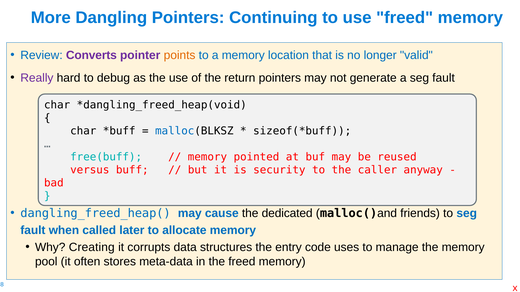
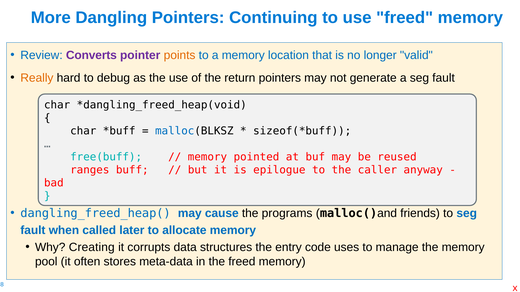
Really colour: purple -> orange (37, 78)
versus: versus -> ranges (90, 170)
security: security -> epilogue (279, 170)
dedicated: dedicated -> programs (287, 214)
